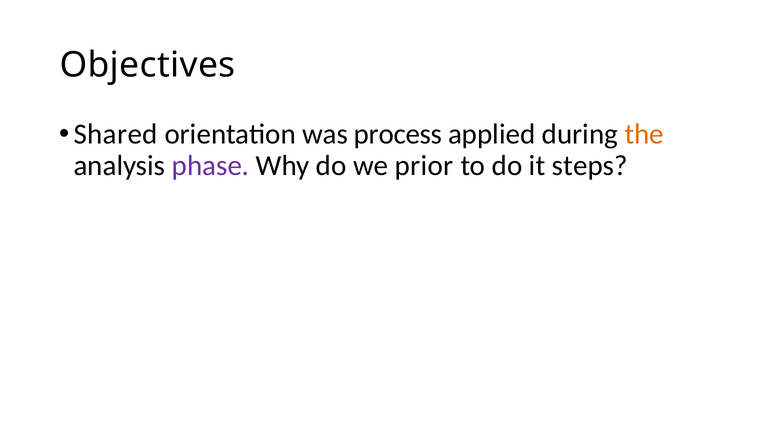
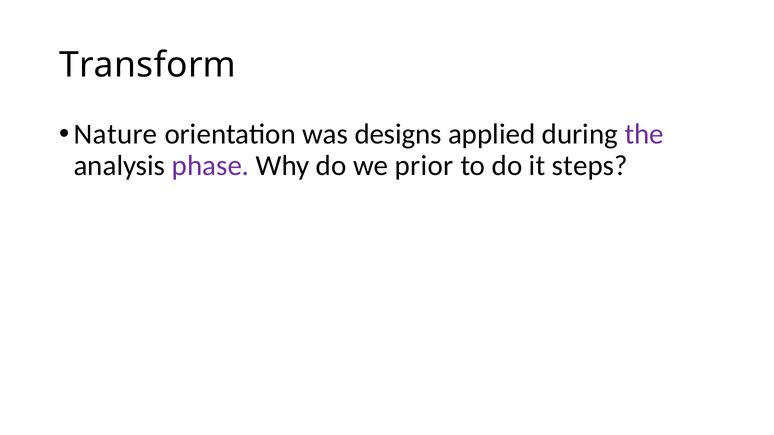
Objectives: Objectives -> Transform (148, 65)
Shared: Shared -> Nature (116, 134)
process: process -> designs (398, 134)
the colour: orange -> purple (644, 134)
